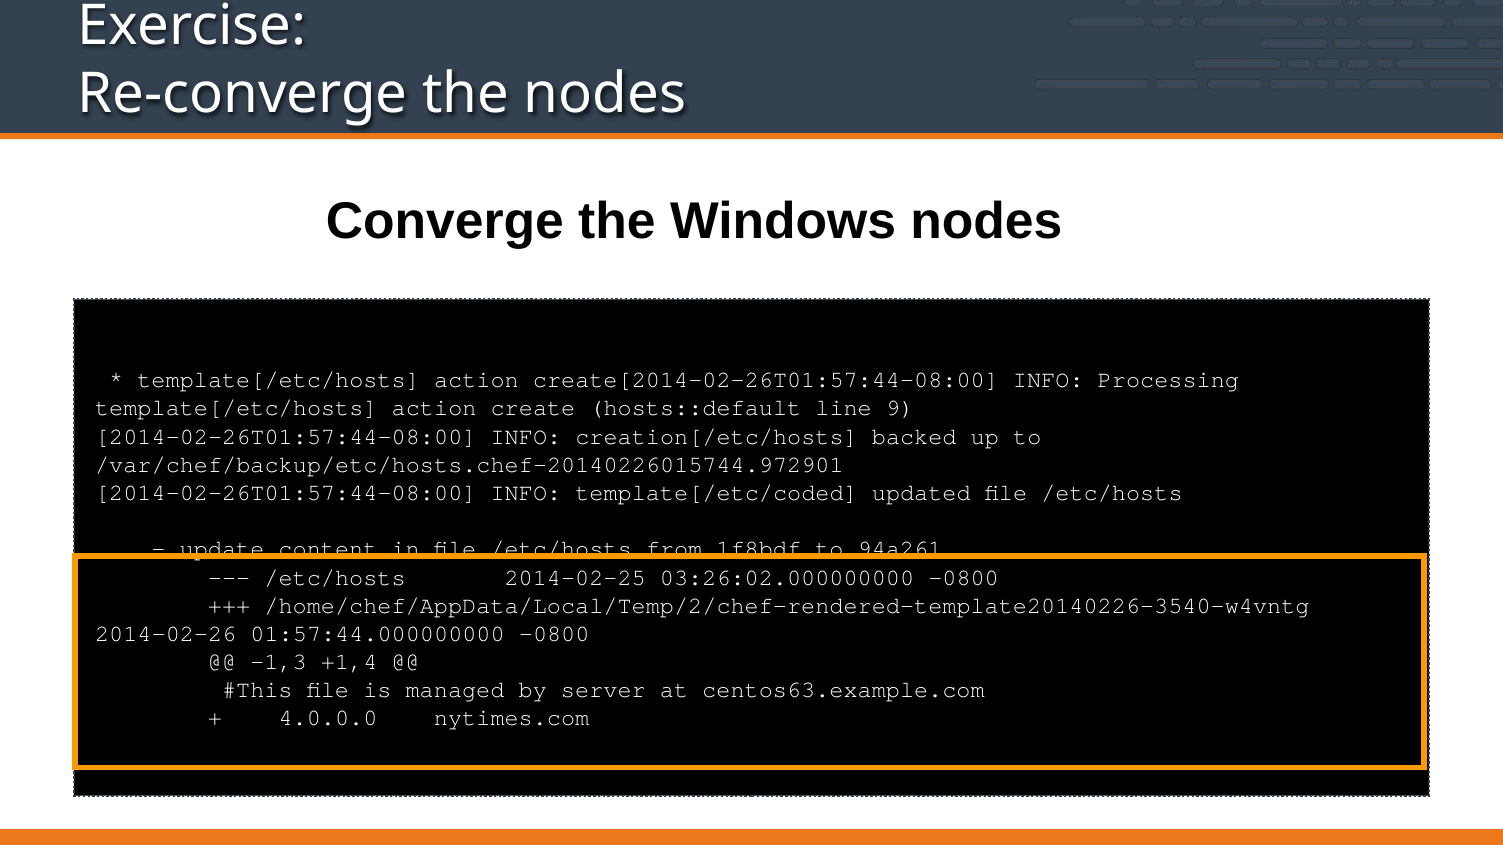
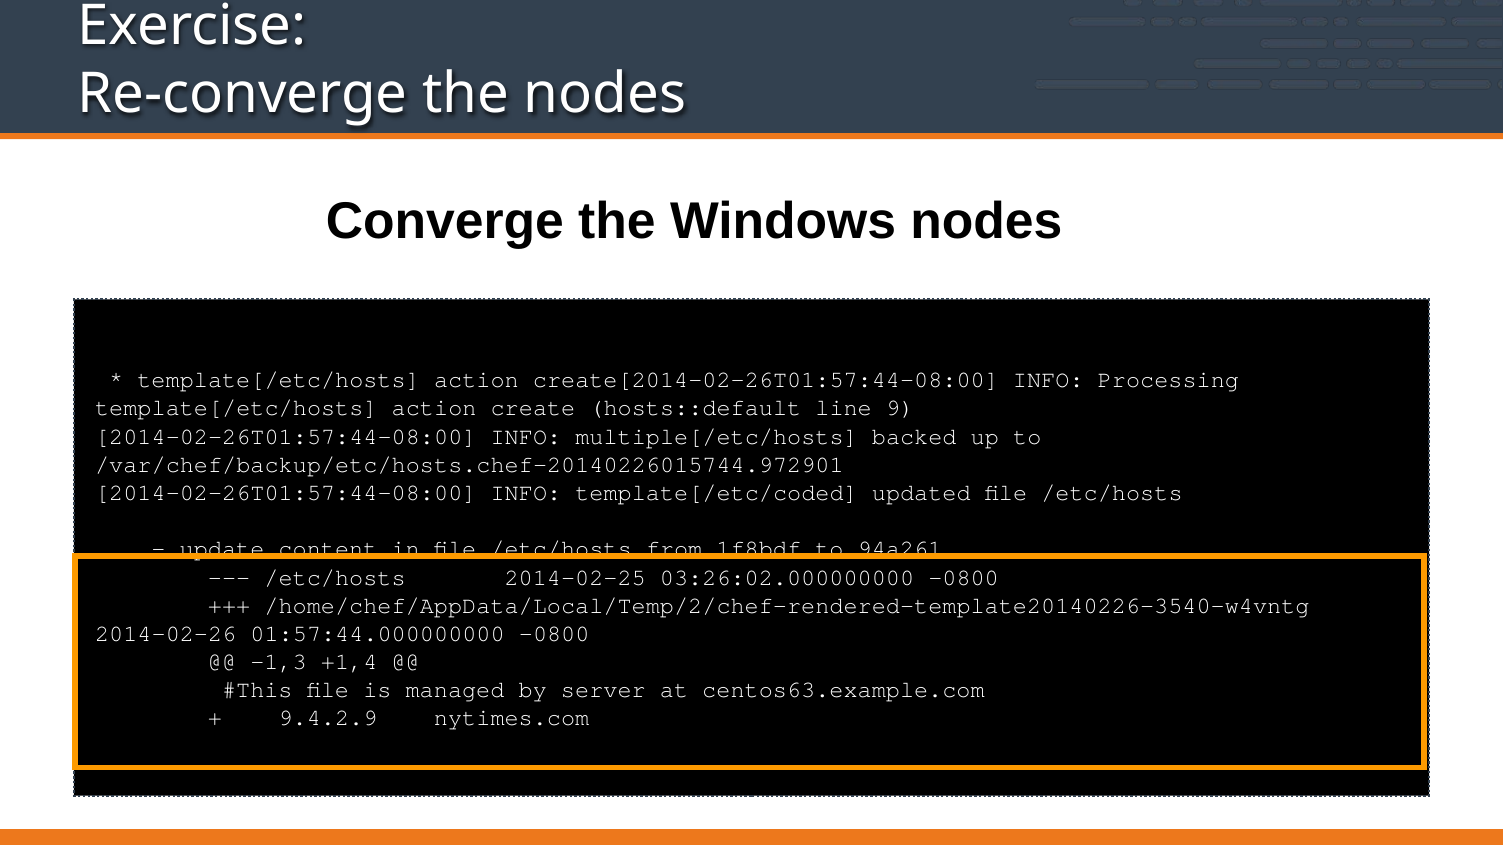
creation[/etc/hosts: creation[/etc/hosts -> multiple[/etc/hosts (717, 437)
4.0.0.0: 4.0.0.0 -> 9.4.2.9 (328, 718)
